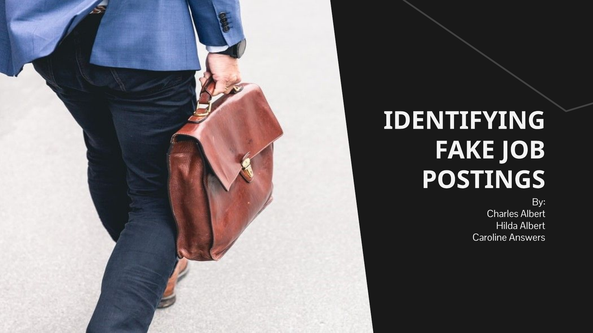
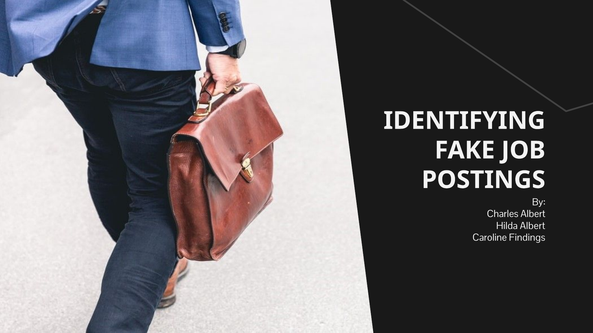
Answers: Answers -> Findings (527, 238)
